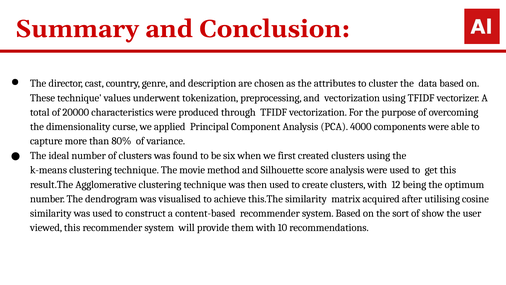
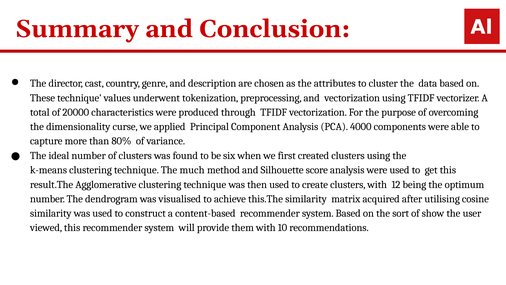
movie: movie -> much (192, 170)
